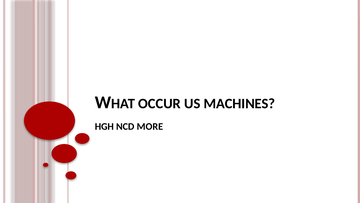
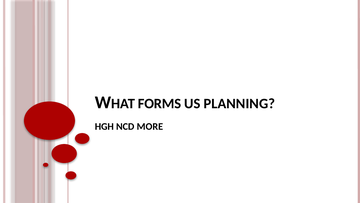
OCCUR: OCCUR -> FORMS (160, 103)
MACHINES: MACHINES -> PLANNING (239, 103)
